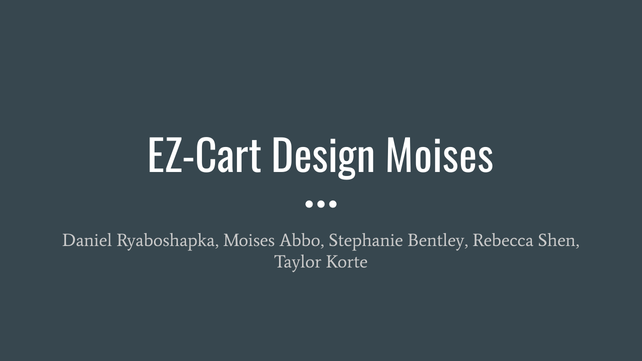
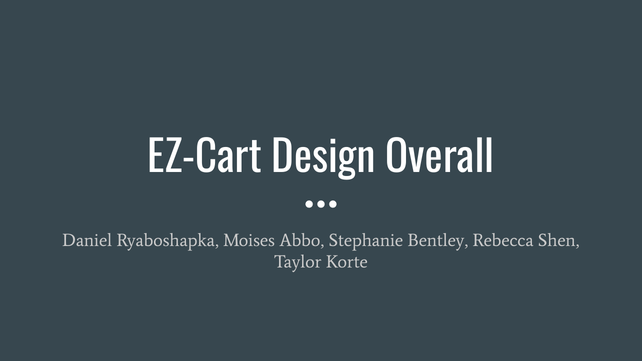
Design Moises: Moises -> Overall (440, 158)
